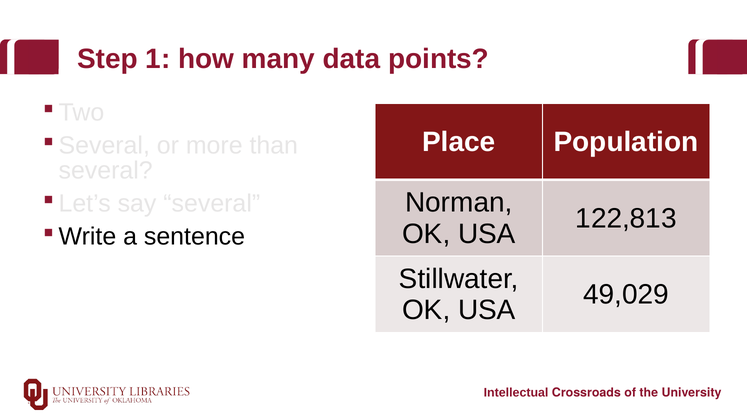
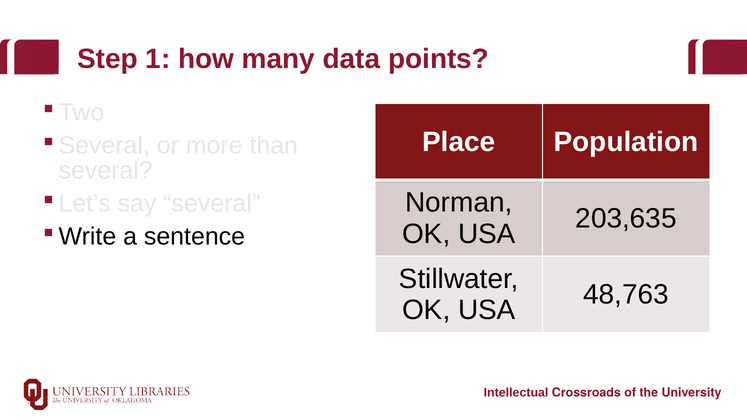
122,813: 122,813 -> 203,635 (626, 218)
49,029: 49,029 -> 48,763 (626, 295)
